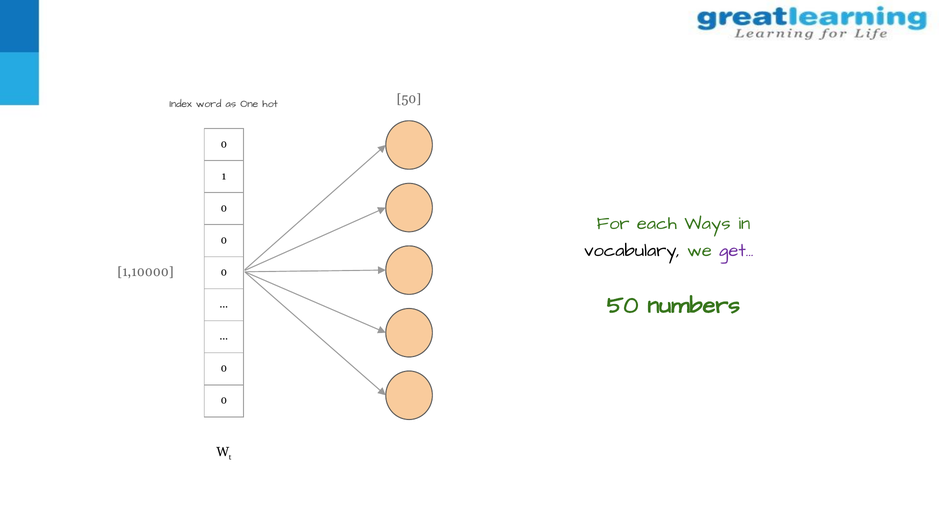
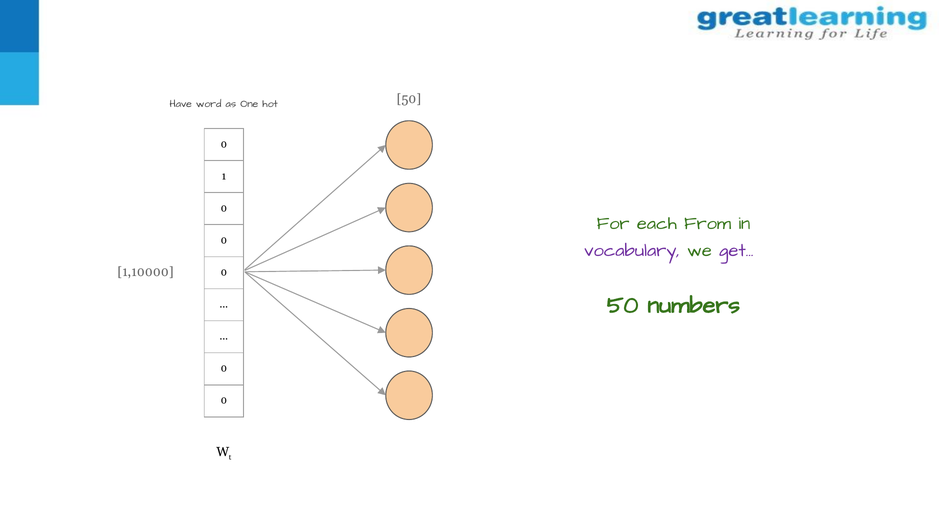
Index: Index -> Have (181, 104)
Ways: Ways -> From (708, 223)
vocabulary colour: black -> purple (632, 250)
